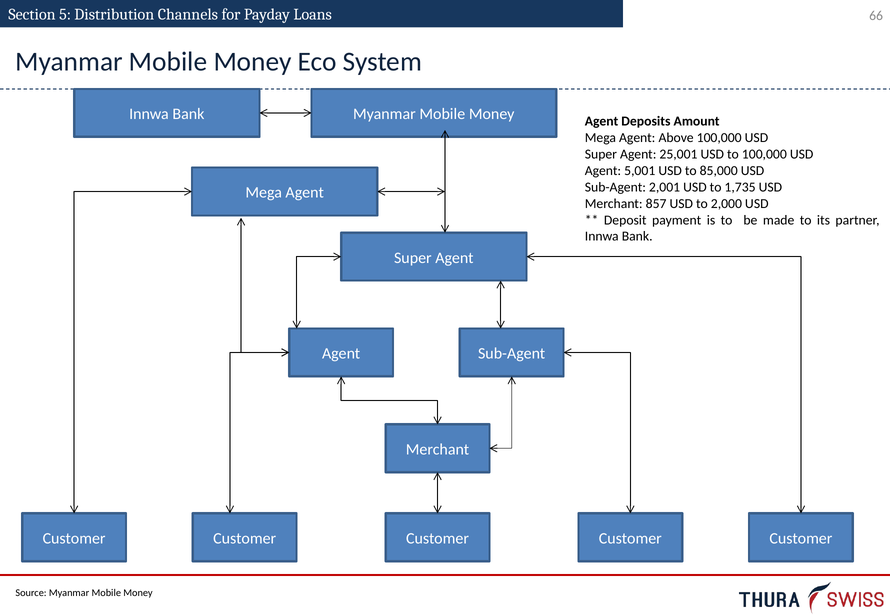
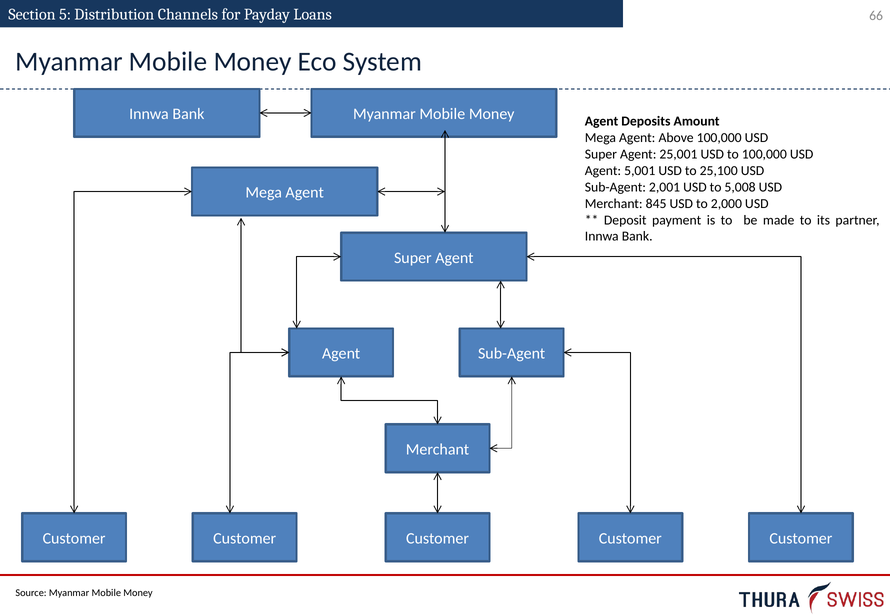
85,000: 85,000 -> 25,100 (719, 171)
1,735: 1,735 -> 5,008 (740, 187)
857: 857 -> 845 (656, 204)
